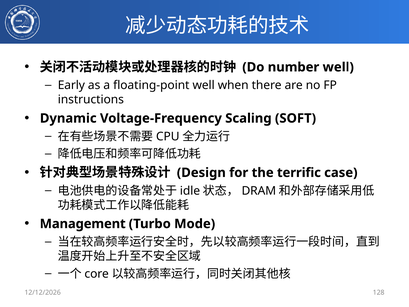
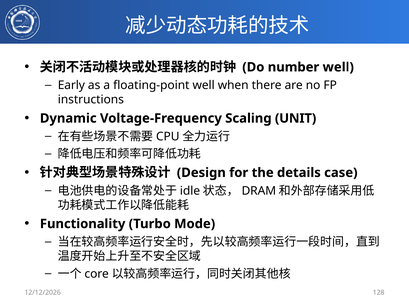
SOFT: SOFT -> UNIT (296, 118)
terrific: terrific -> details (299, 173)
Management: Management -> Functionality (83, 224)
